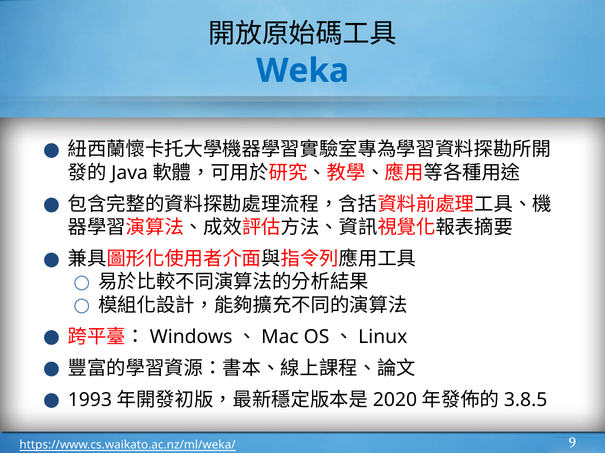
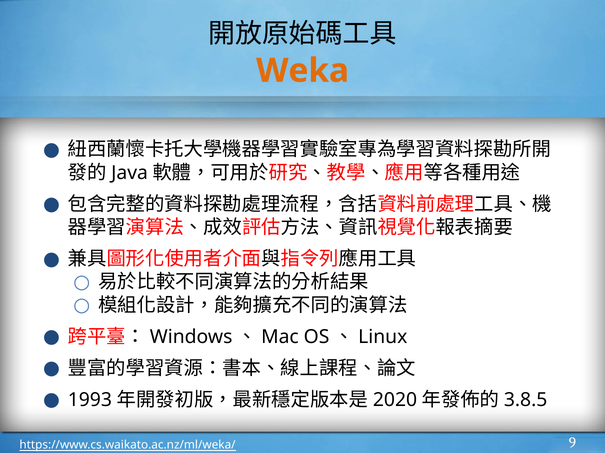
Weka colour: blue -> orange (303, 71)
